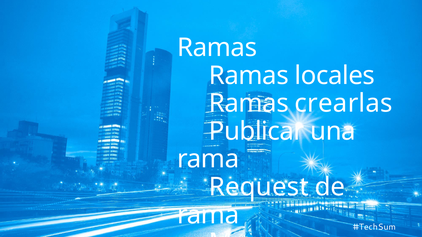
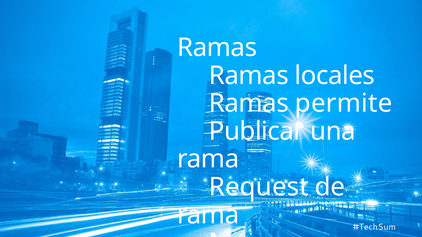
crearlas: crearlas -> permite (344, 104)
